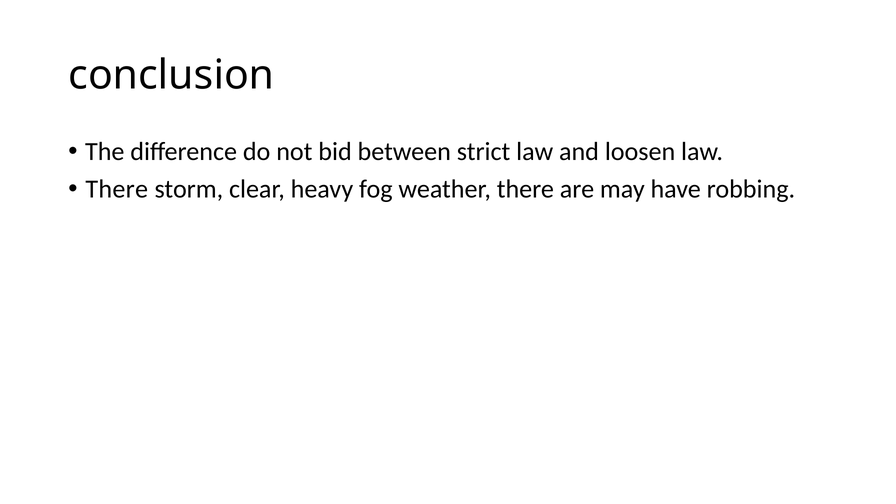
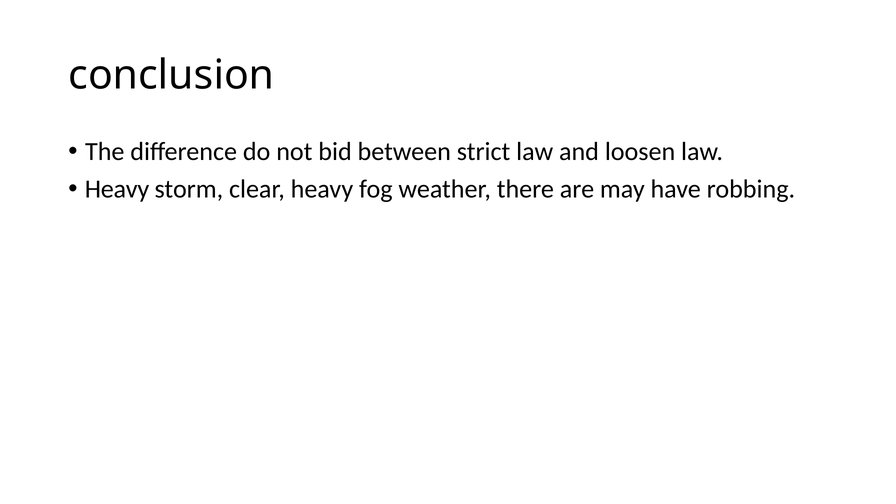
There: There -> Heavy (117, 189)
